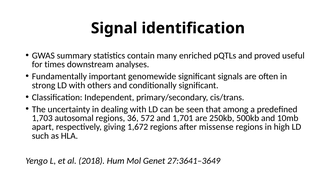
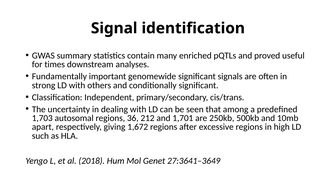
572: 572 -> 212 (148, 118)
missense: missense -> excessive (216, 127)
